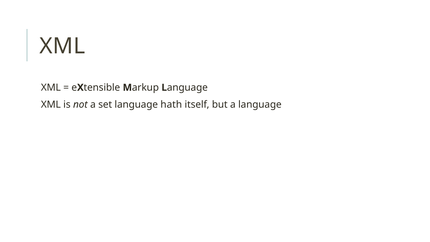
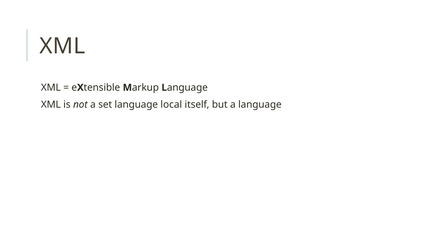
hath: hath -> local (171, 104)
